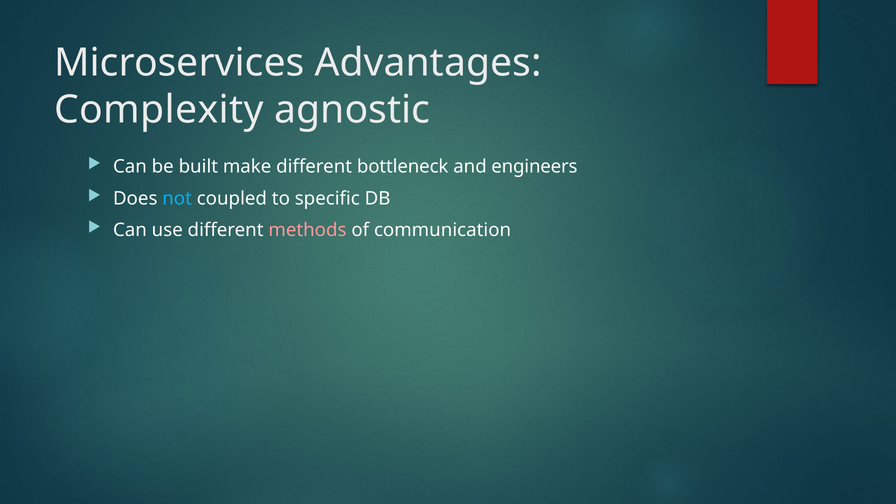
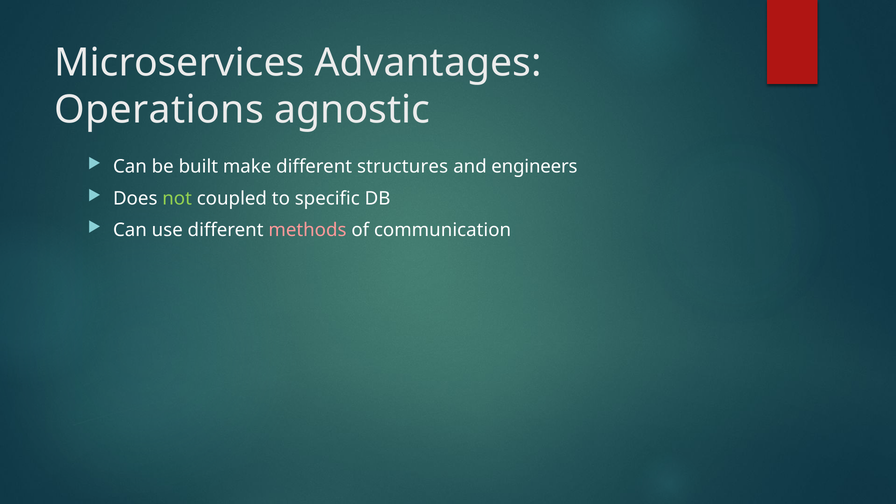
Complexity: Complexity -> Operations (159, 110)
bottleneck: bottleneck -> structures (403, 167)
not colour: light blue -> light green (177, 199)
